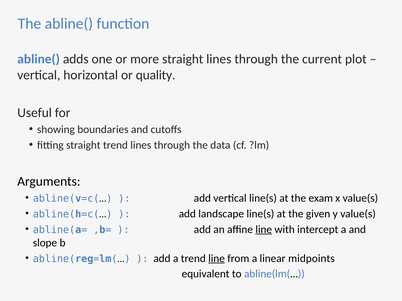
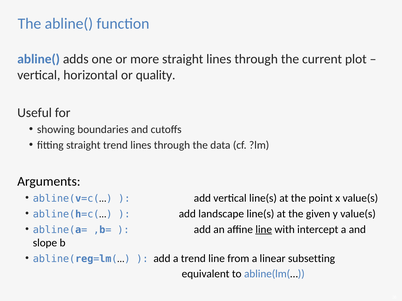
exam: exam -> point (321, 198)
line underline: present -> none (217, 259)
midpoints: midpoints -> subsetting (312, 259)
